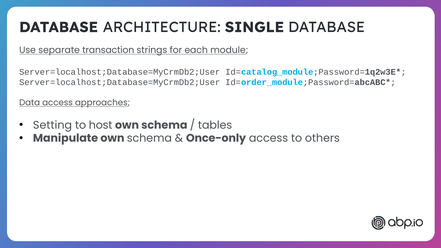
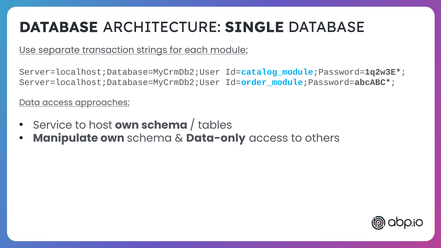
Setting: Setting -> Service (53, 125)
Once-only: Once-only -> Data-only (216, 138)
